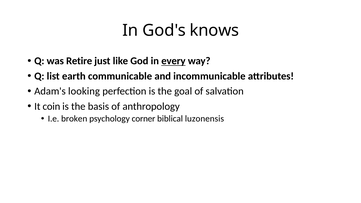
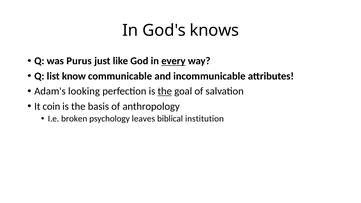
Retire: Retire -> Purus (79, 61)
earth: earth -> know (74, 76)
the underline: none -> present (165, 91)
corner: corner -> leaves (143, 119)
luzonensis: luzonensis -> institution (204, 119)
